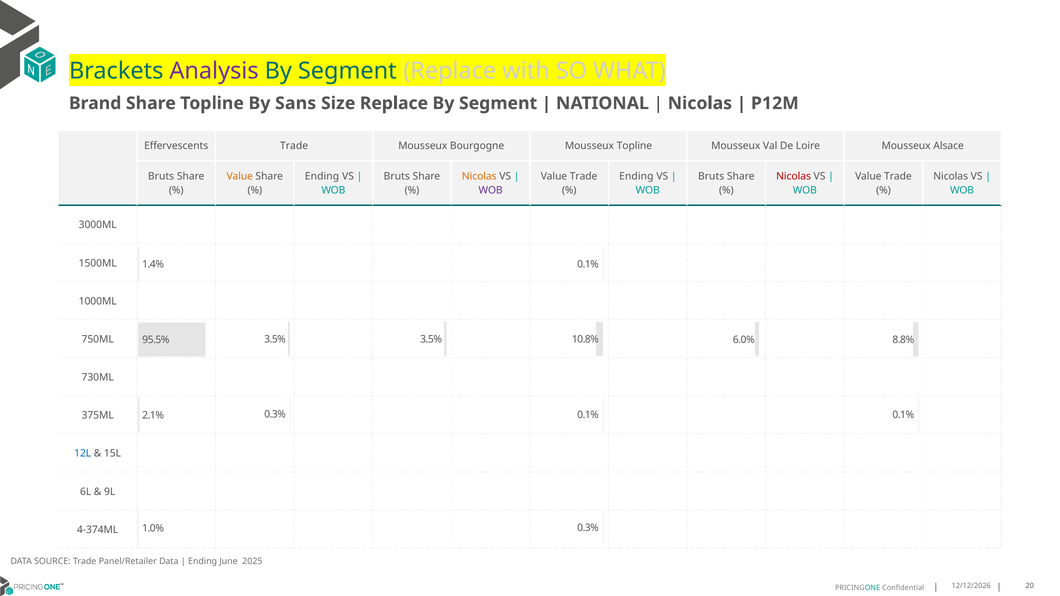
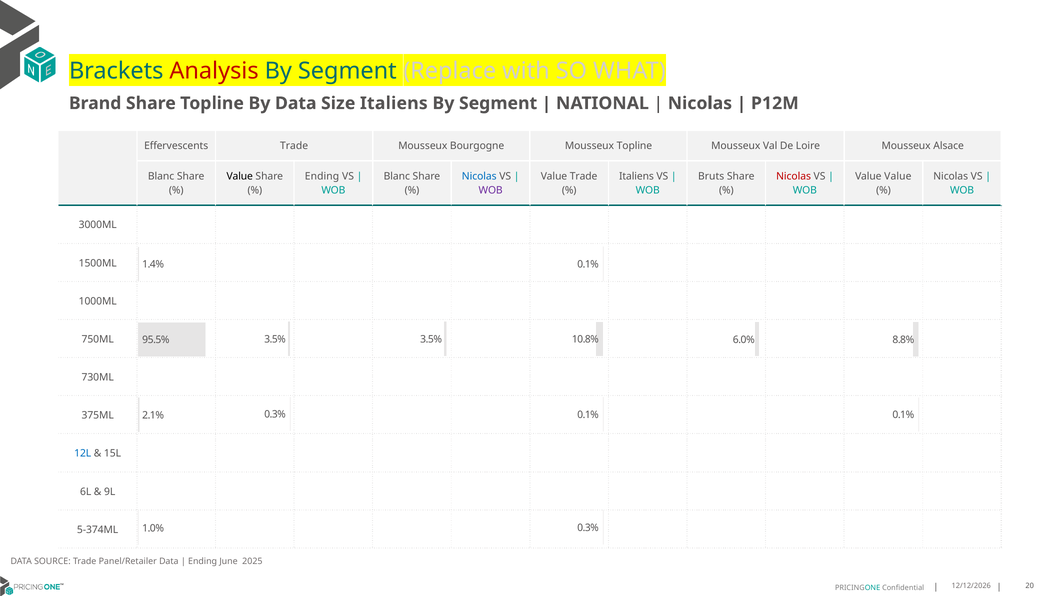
Analysis colour: purple -> red (214, 71)
By Sans: Sans -> Data (296, 103)
Size Replace: Replace -> Italiens (394, 103)
Bruts: Bruts -> Blanc (161, 177)
Value colour: orange -> black (240, 177)
Bruts: Bruts -> Blanc (397, 177)
Nicolas colour: orange -> blue (479, 177)
Ending: Ending -> Italiens (636, 177)
Trade: Trade -> Value (898, 177)
4-374ML: 4-374ML -> 5-374ML (98, 530)
